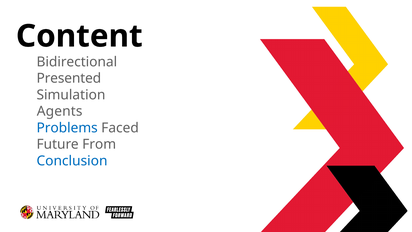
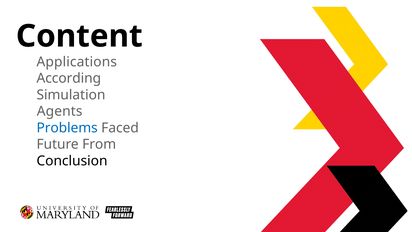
Bidirectional: Bidirectional -> Applications (77, 62)
Presented: Presented -> According (69, 78)
Conclusion colour: blue -> black (72, 161)
